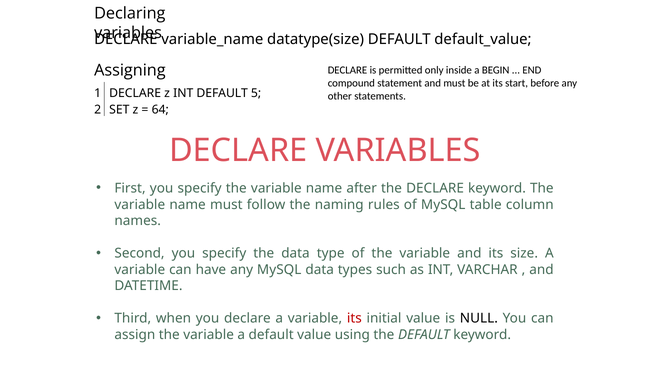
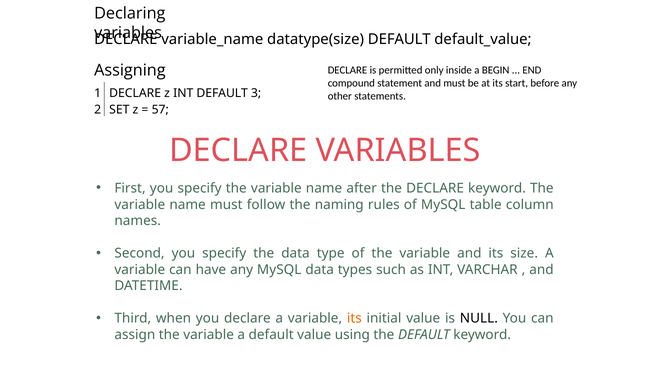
5: 5 -> 3 (256, 93)
64: 64 -> 57 (160, 110)
its colour: red -> orange (354, 318)
